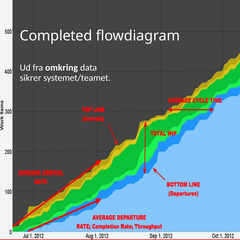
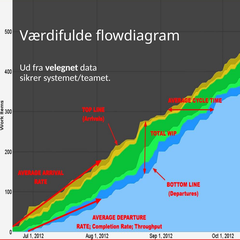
Completed: Completed -> Værdifulde (56, 36)
omkring: omkring -> velegnet (62, 68)
